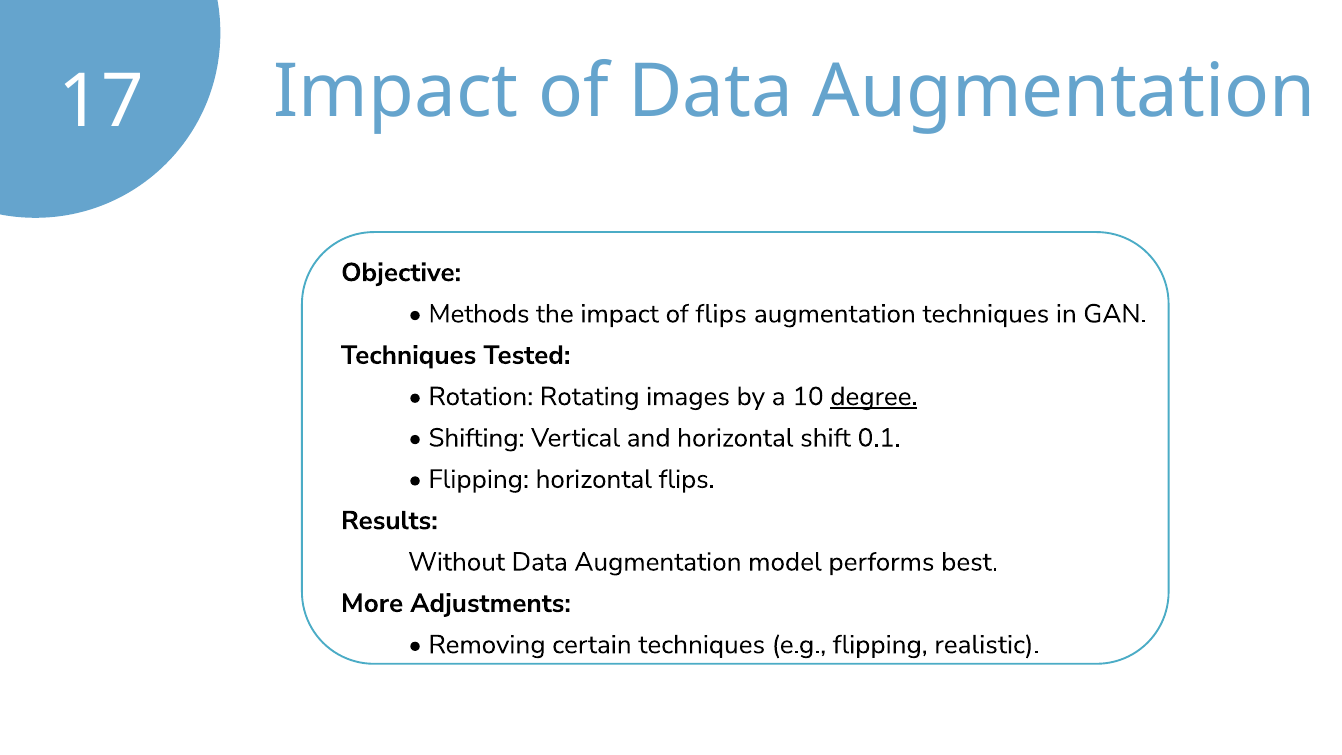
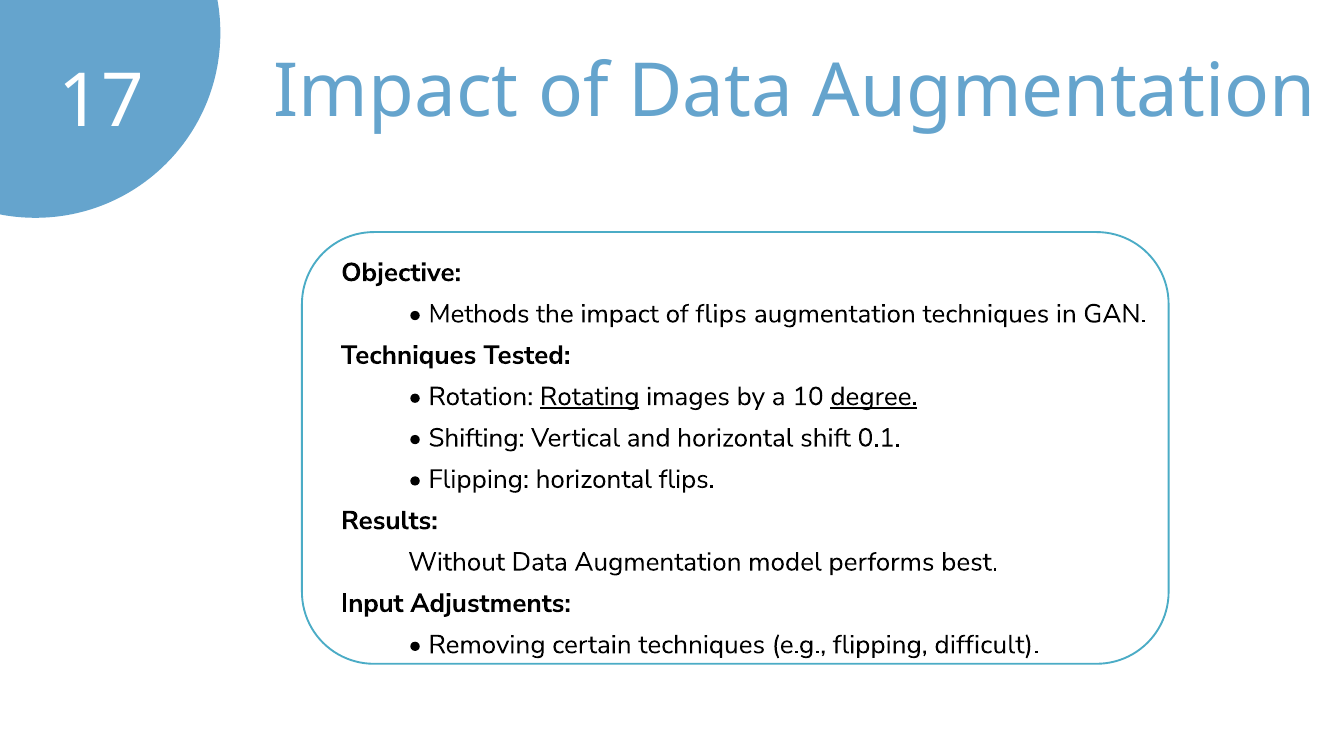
Rotating underline: none -> present (590, 396)
More: More -> Input (372, 603)
realistic: realistic -> difficult (987, 645)
